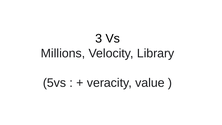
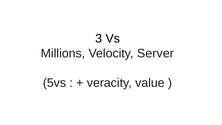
Library: Library -> Server (156, 53)
